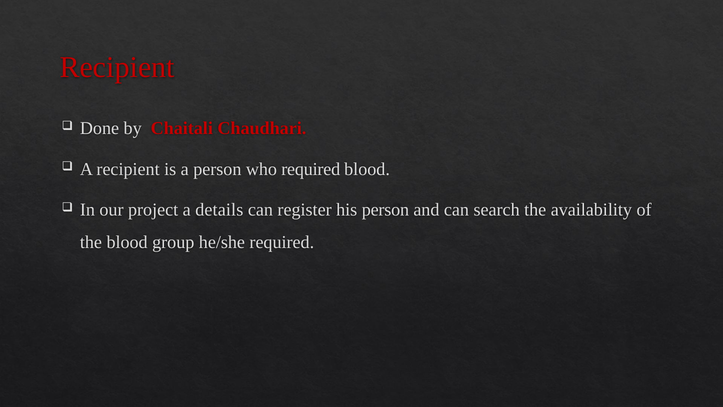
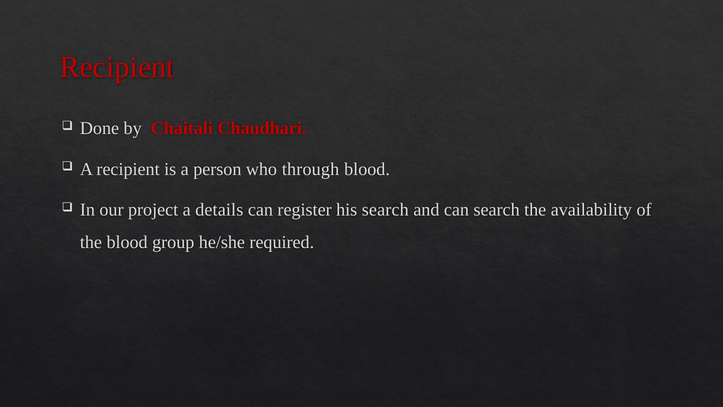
who required: required -> through (311, 169)
his person: person -> search (385, 210)
